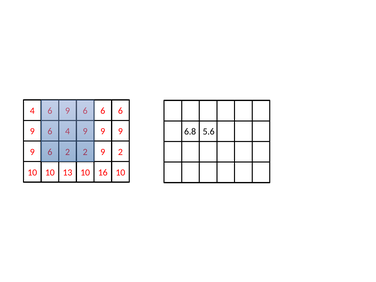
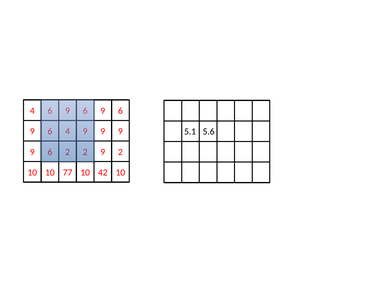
6: 6 -> 9 (103, 111)
6.8: 6.8 -> 5.1 (190, 132)
13: 13 -> 77 (68, 172)
16: 16 -> 42 (103, 172)
